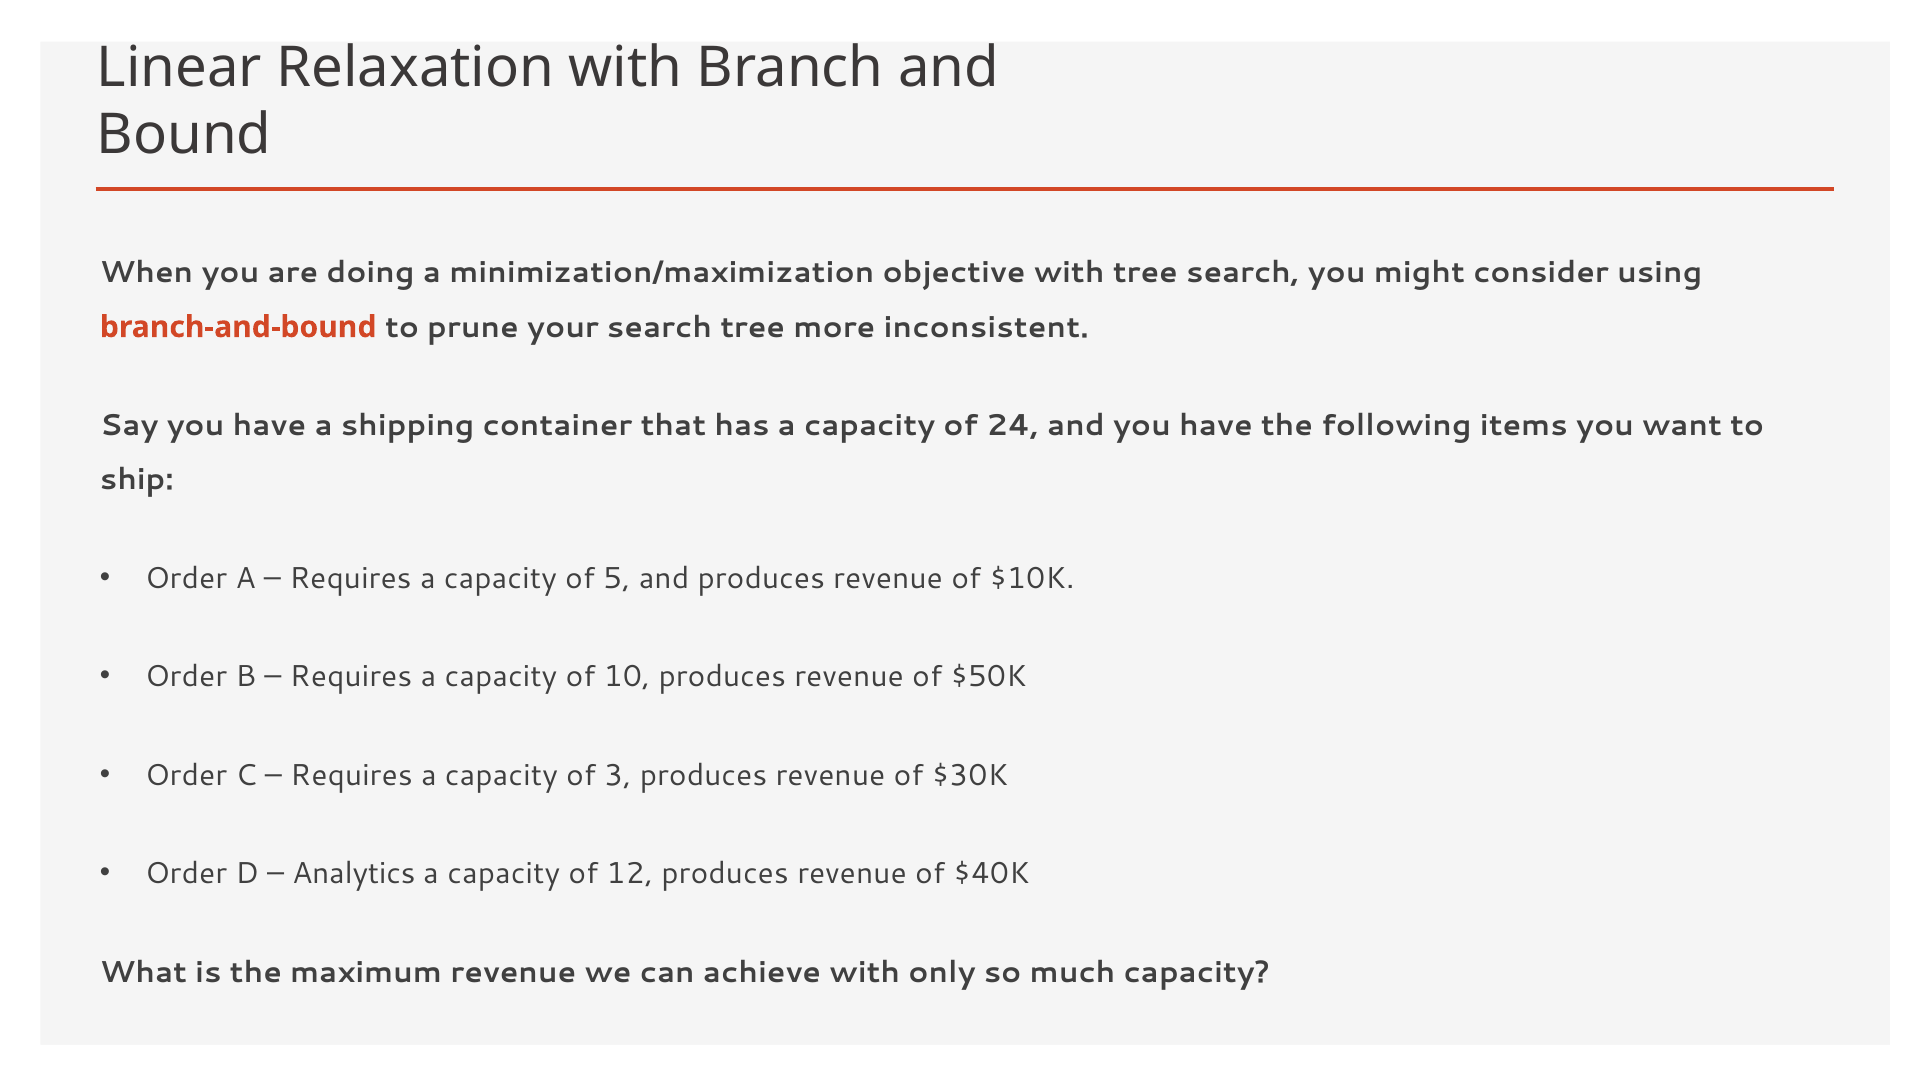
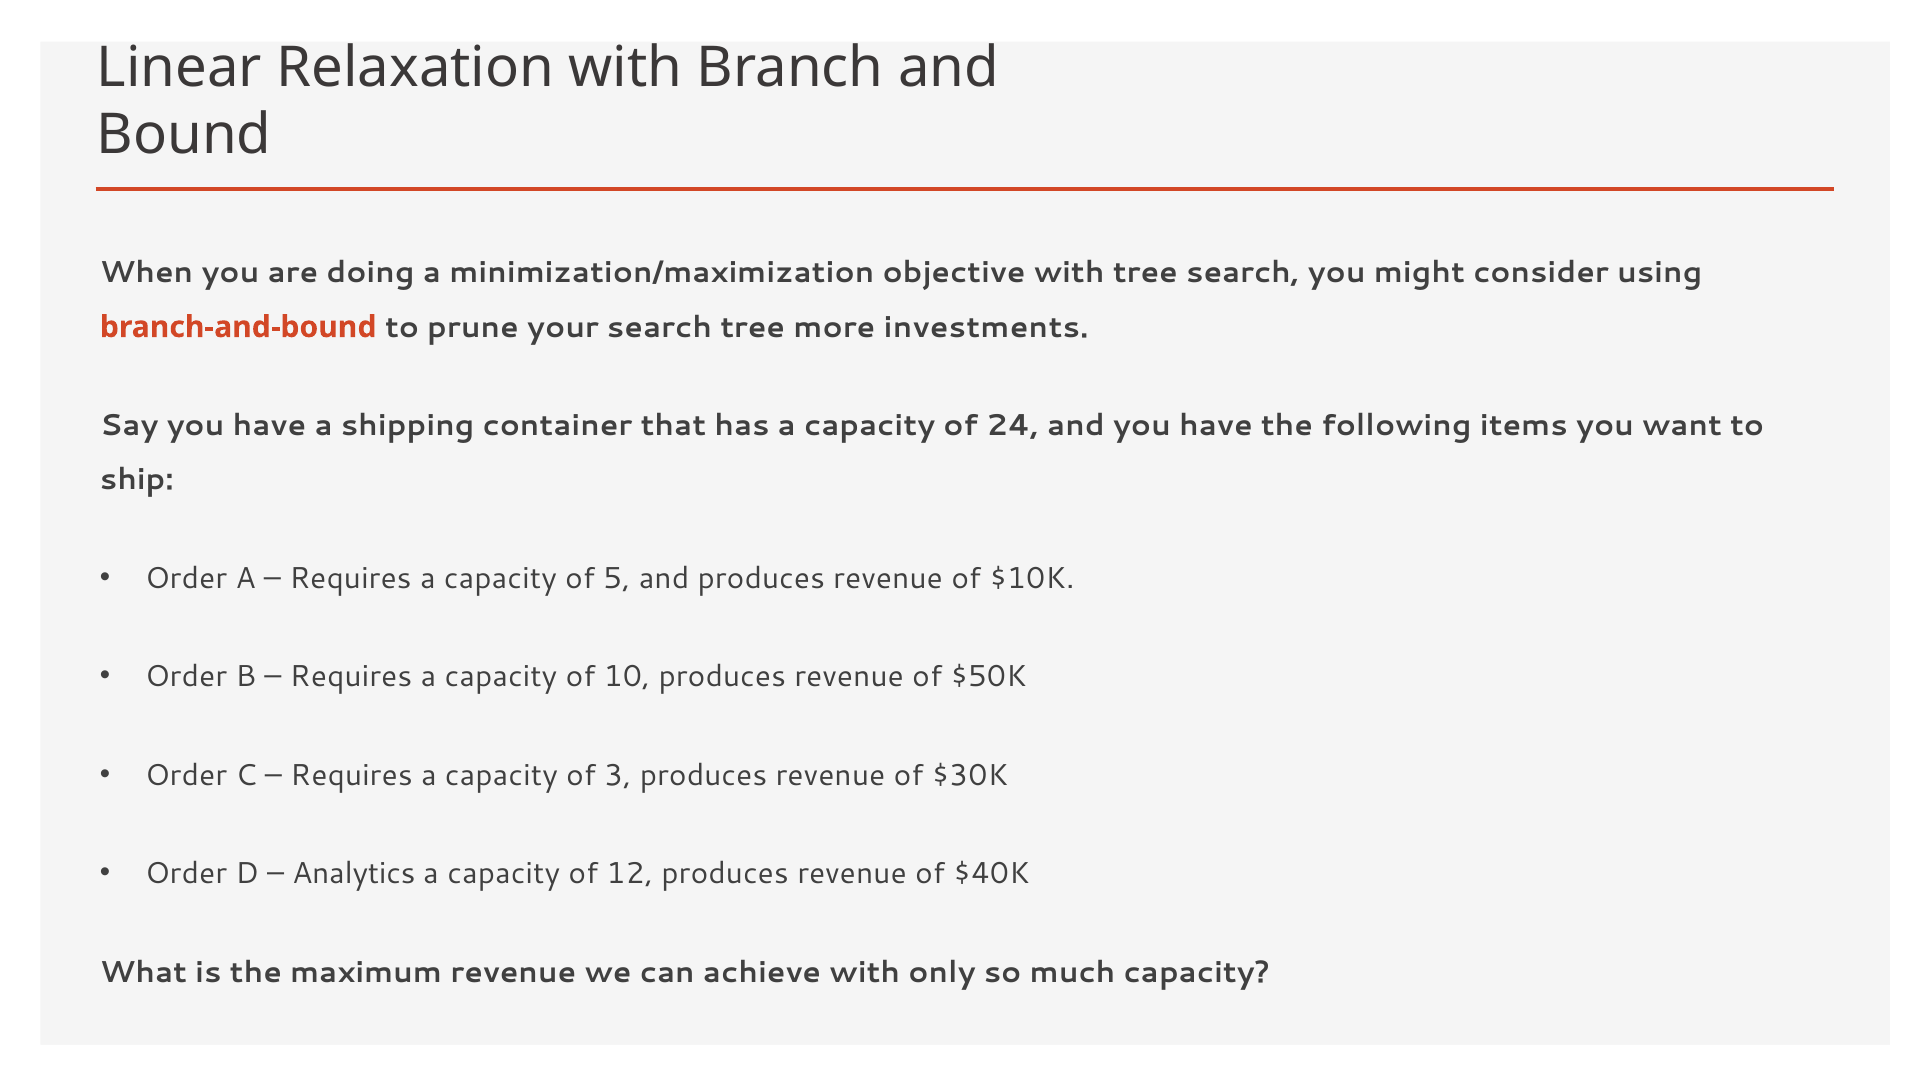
inconsistent: inconsistent -> investments (986, 327)
